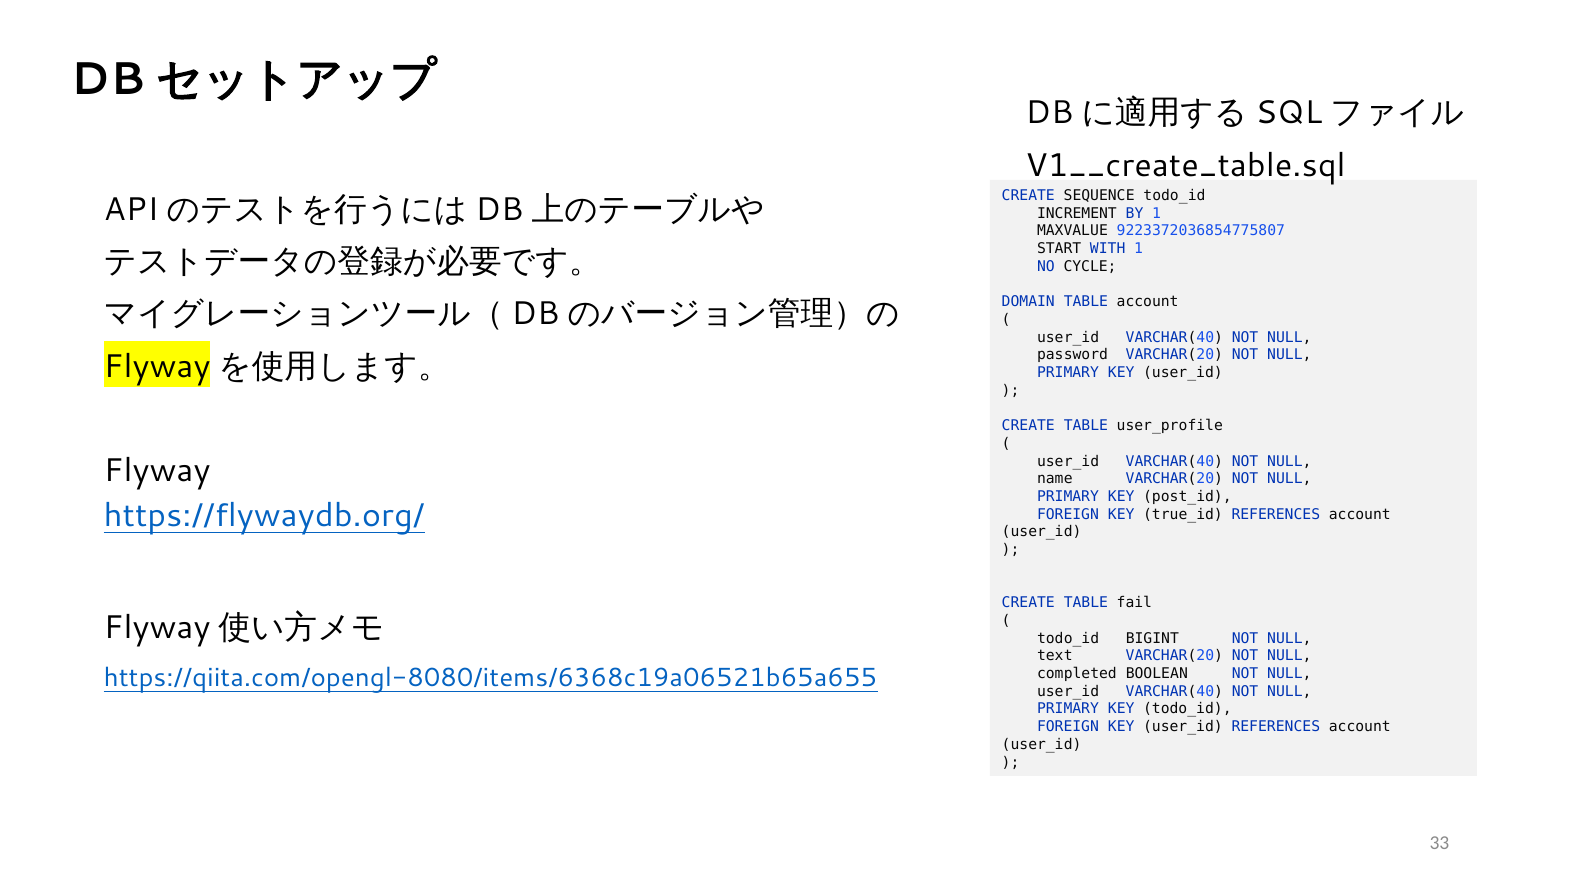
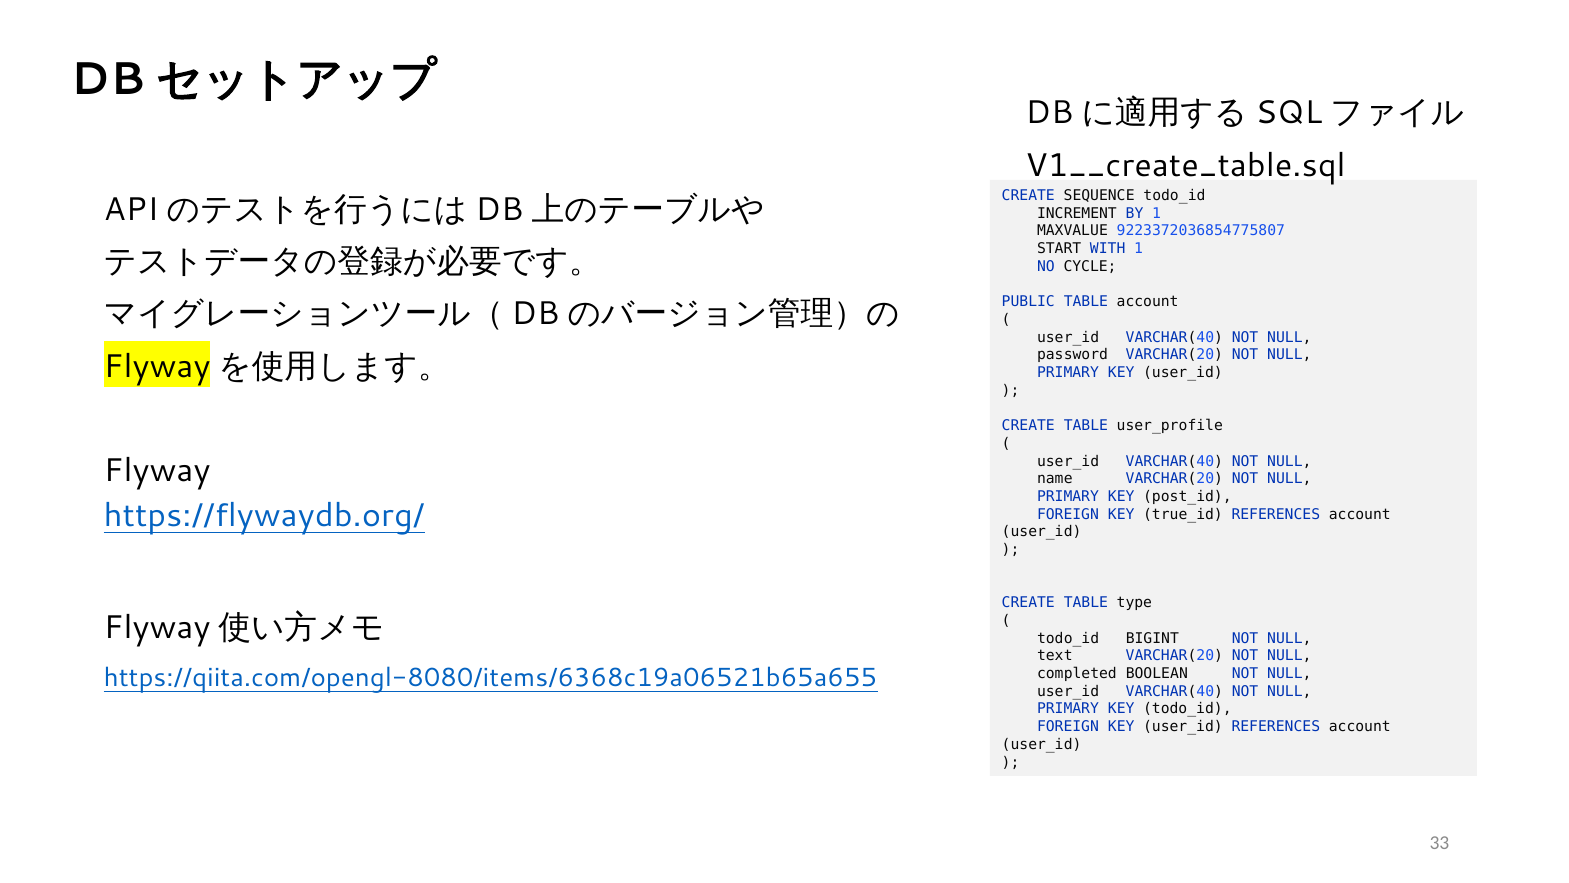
DOMAIN: DOMAIN -> PUBLIC (1028, 302)
fail: fail -> type (1134, 603)
